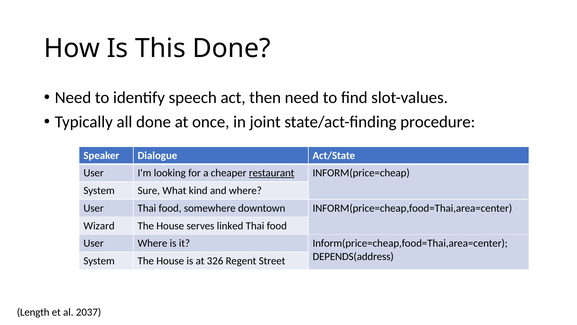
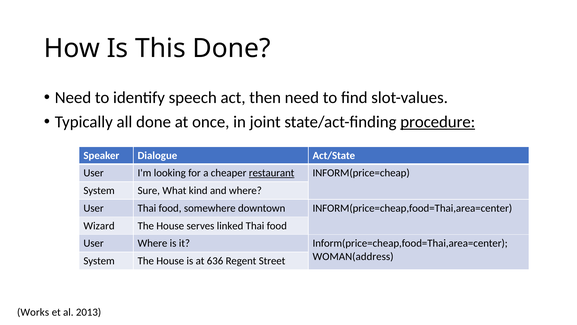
procedure underline: none -> present (438, 122)
DEPENDS(address: DEPENDS(address -> WOMAN(address (353, 256)
326: 326 -> 636 (215, 261)
Length: Length -> Works (33, 312)
2037: 2037 -> 2013 (89, 312)
